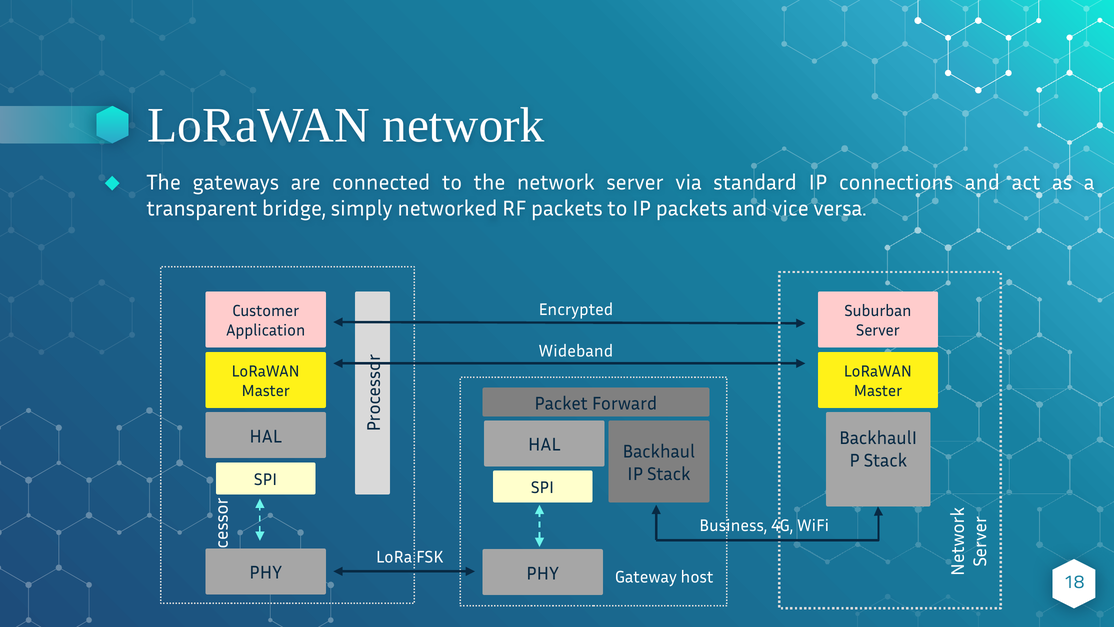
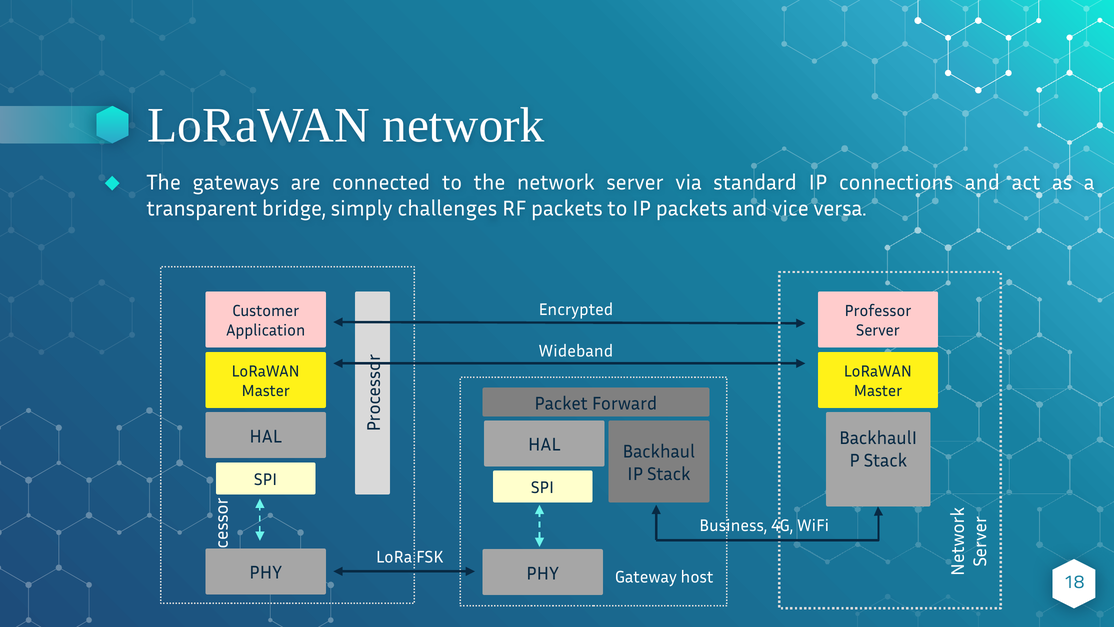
networked: networked -> challenges (447, 208)
Suburban: Suburban -> Professor (878, 311)
